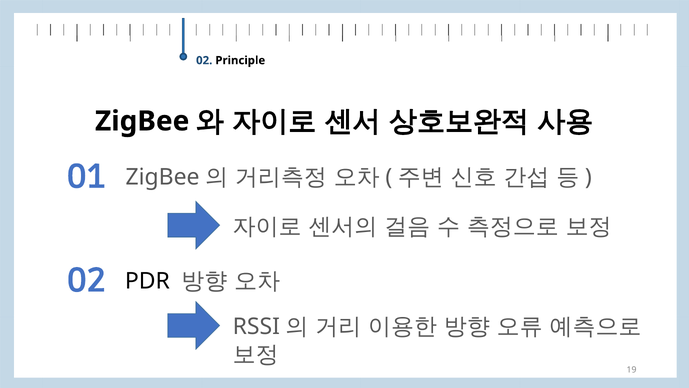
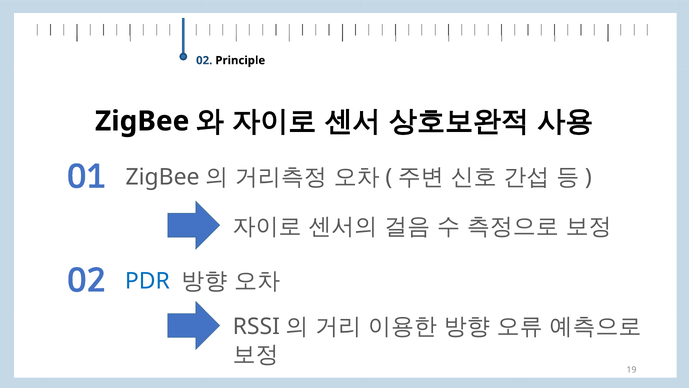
PDR colour: black -> blue (147, 281)
